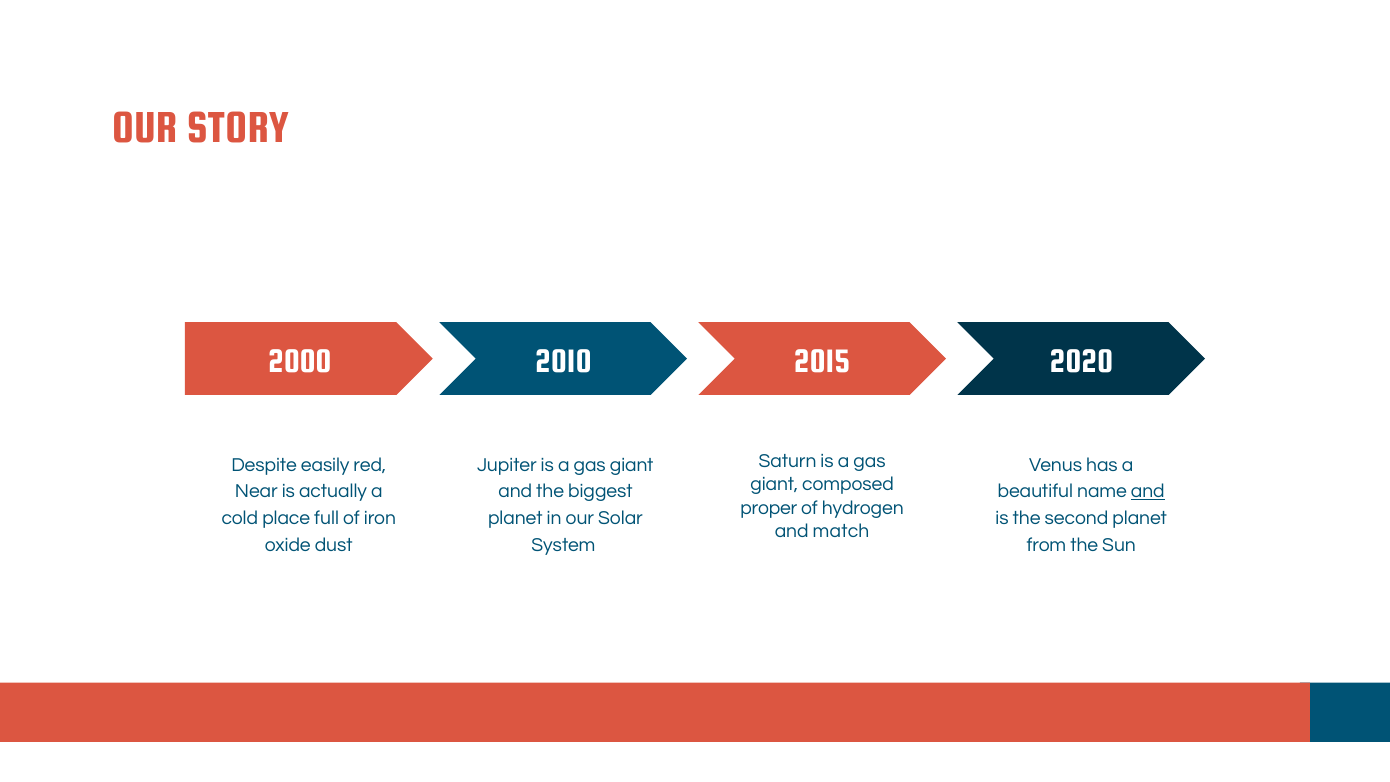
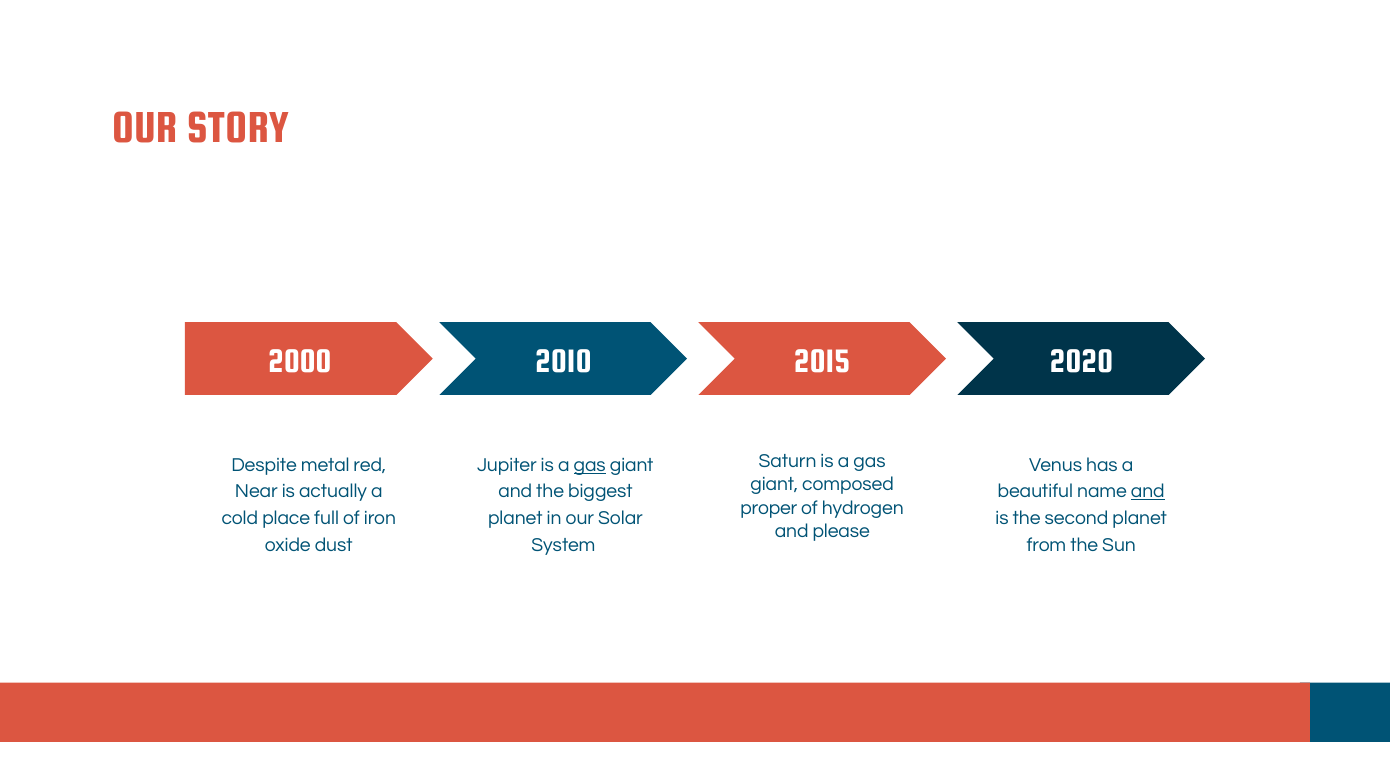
easily: easily -> metal (325, 465)
gas underline: none -> present (590, 465)
match: match -> please (841, 531)
